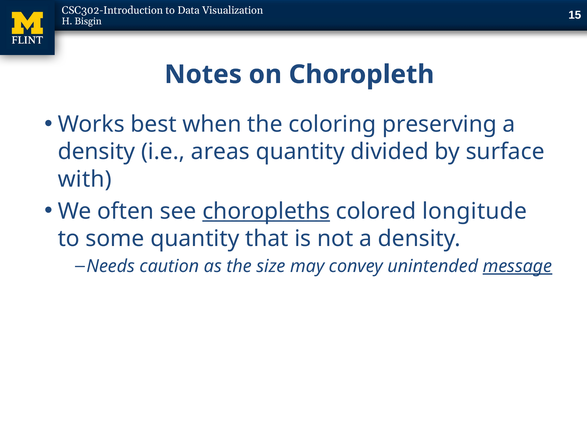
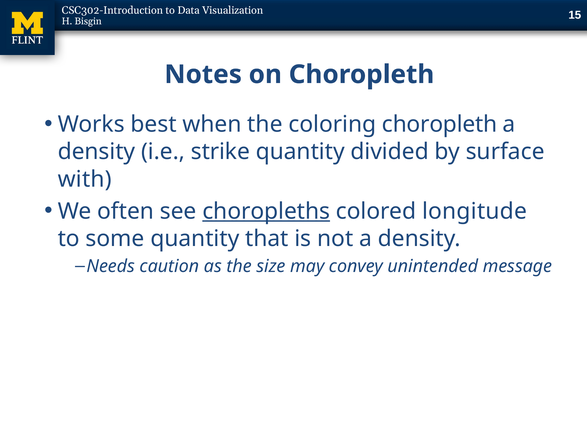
coloring preserving: preserving -> choropleth (440, 124)
areas: areas -> strike (220, 152)
message underline: present -> none (517, 266)
